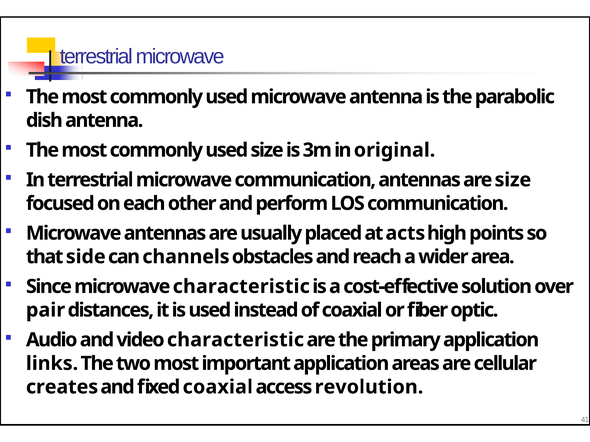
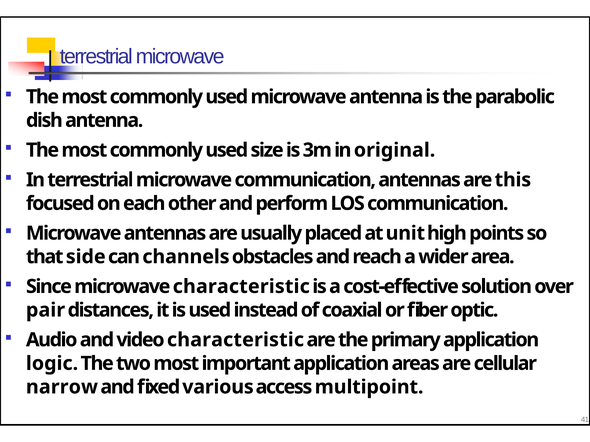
are size: size -> this (513, 180)
acts: acts -> unit (405, 233)
links: links -> logic (52, 364)
creates: creates -> narrow (62, 387)
fixed coaxial: coaxial -> various (218, 387)
revolution: revolution -> multipoint (369, 387)
